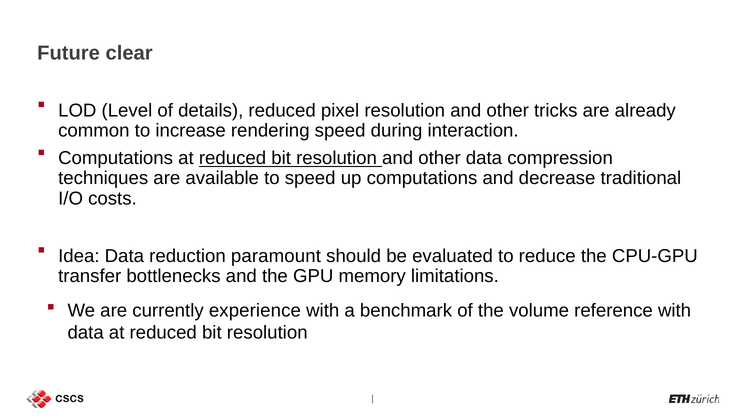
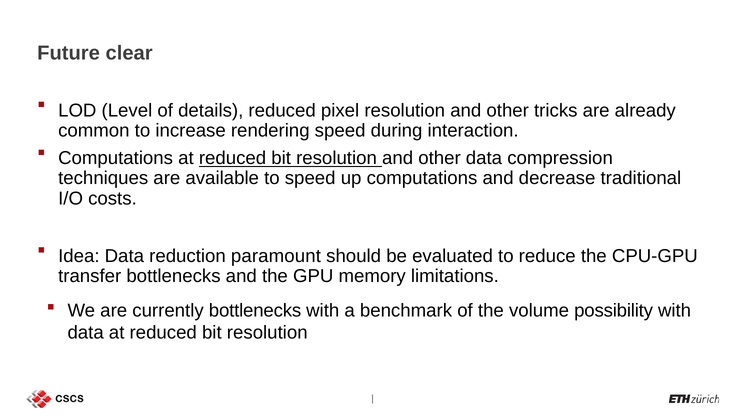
currently experience: experience -> bottlenecks (255, 310)
reference: reference -> possibility (614, 310)
